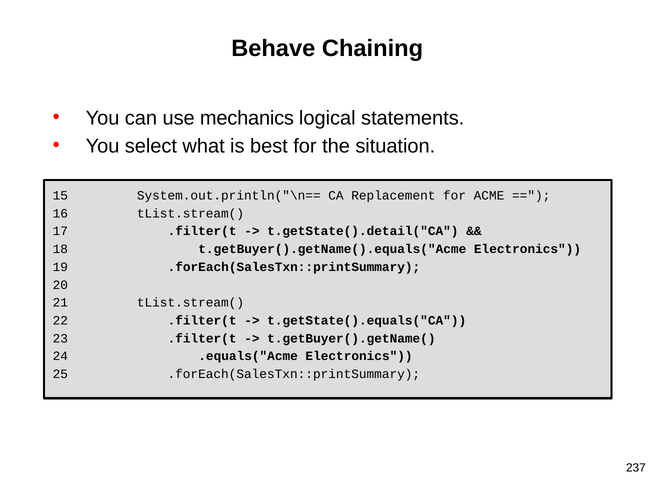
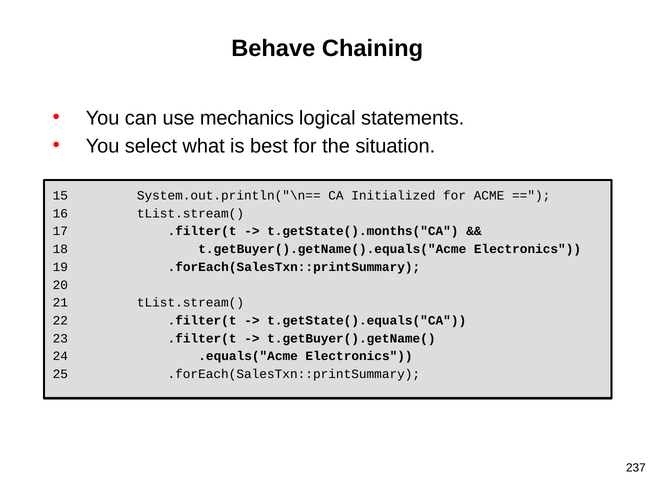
Replacement: Replacement -> Initialized (393, 196)
t.getState().detail("CA: t.getState().detail("CA -> t.getState().months("CA (363, 231)
